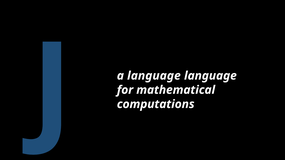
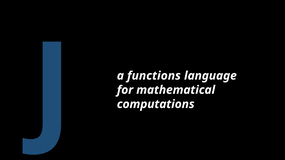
a language: language -> functions (154, 76)
